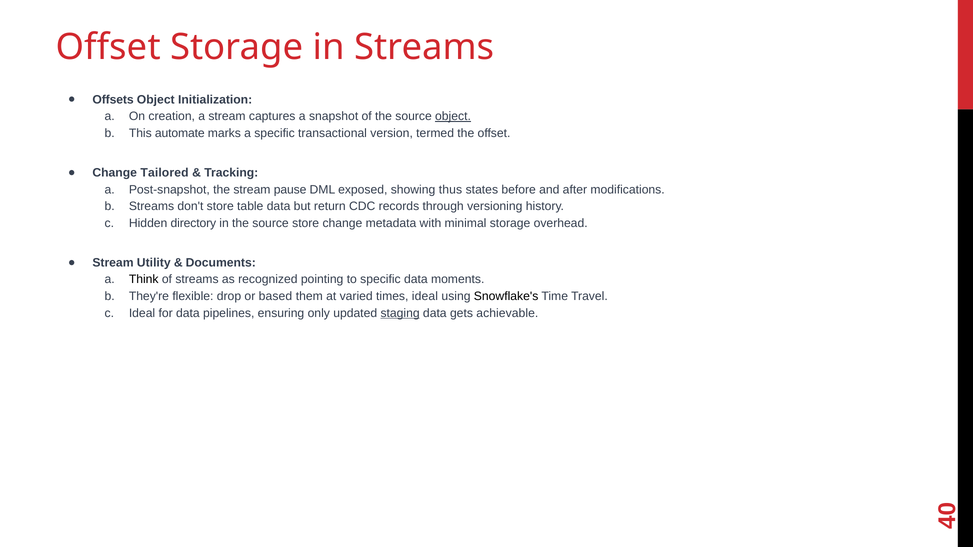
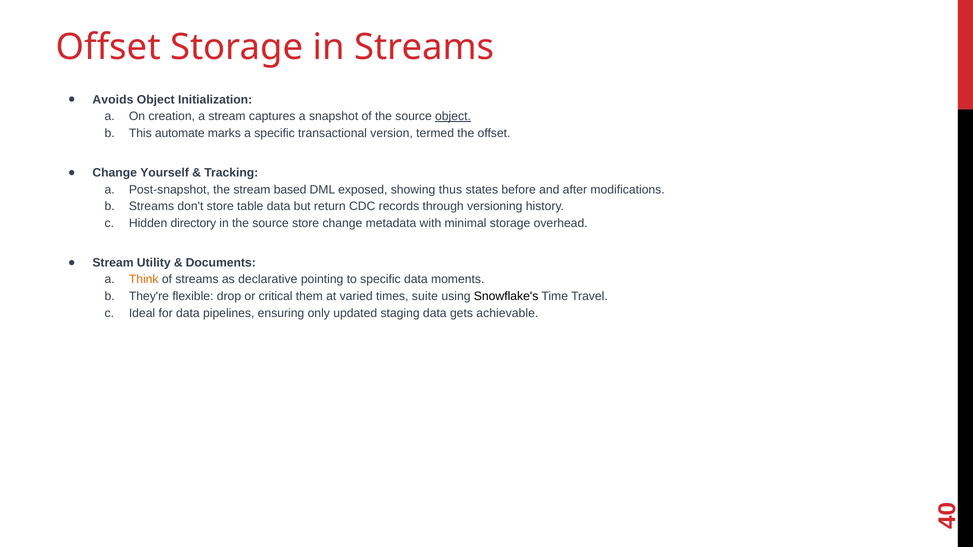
Offsets: Offsets -> Avoids (113, 100)
Tailored: Tailored -> Yourself (165, 173)
pause: pause -> based (290, 190)
Think colour: black -> orange (144, 280)
recognized: recognized -> declarative (268, 280)
based: based -> critical (276, 296)
times ideal: ideal -> suite (425, 296)
staging underline: present -> none (400, 313)
